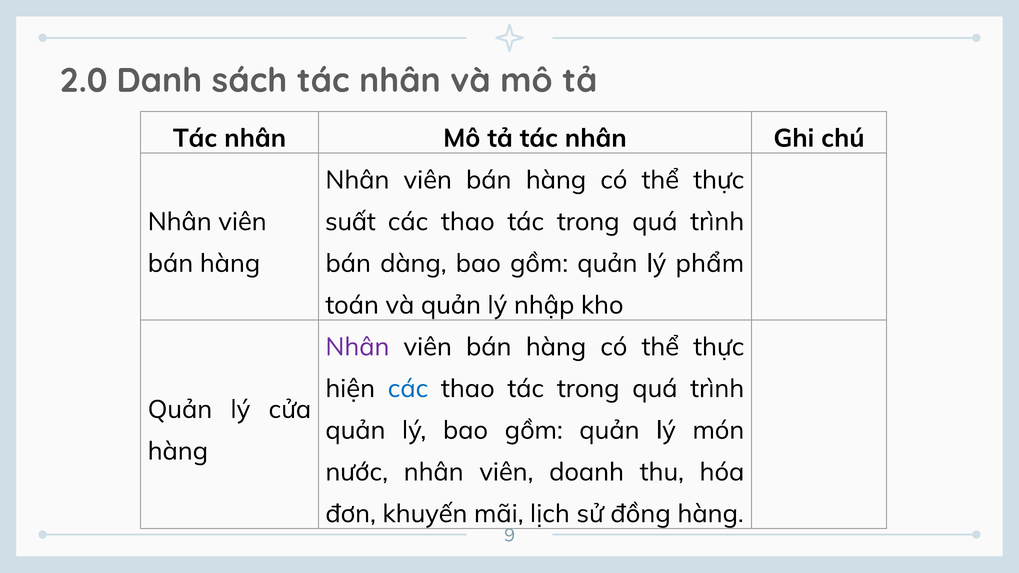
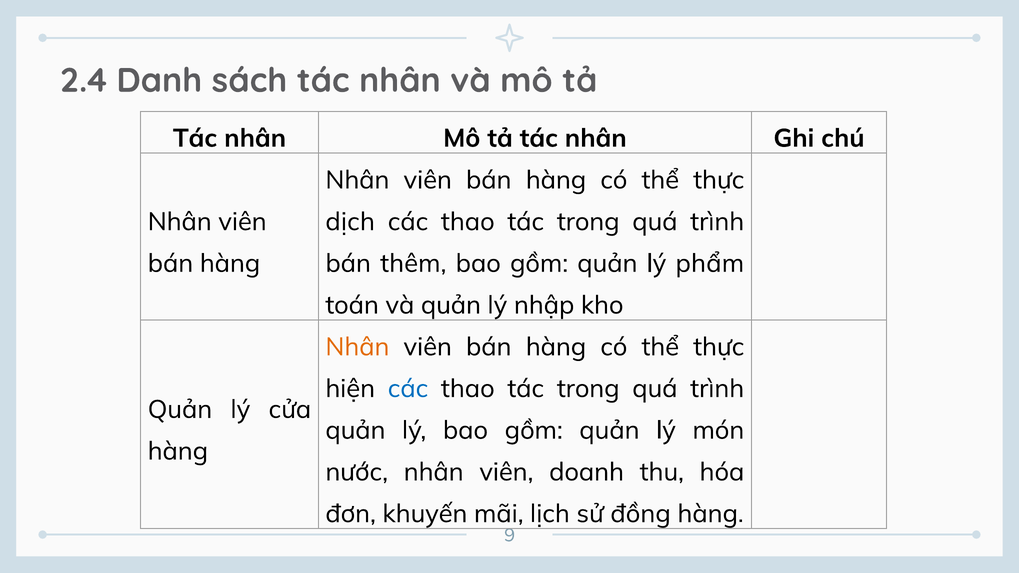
2.0: 2.0 -> 2.4 (83, 81)
suất: suất -> dịch (350, 222)
dàng: dàng -> thêm (413, 264)
Nhân colour: purple -> orange (357, 347)
